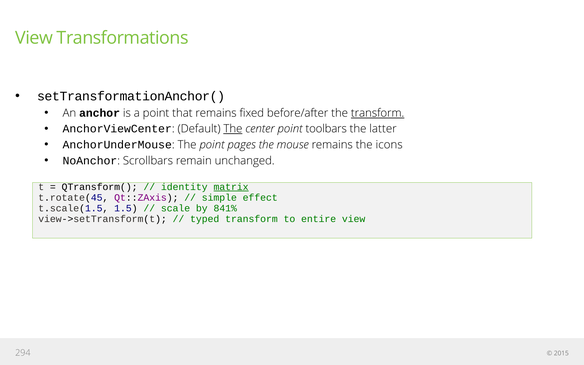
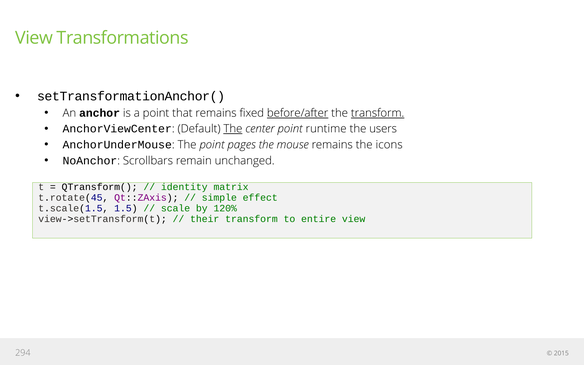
before/after underline: none -> present (298, 113)
toolbars: toolbars -> runtime (326, 129)
latter: latter -> users (383, 129)
matrix underline: present -> none (231, 187)
841%: 841% -> 120% (225, 208)
typed: typed -> their (205, 219)
